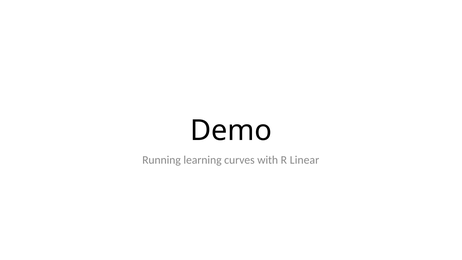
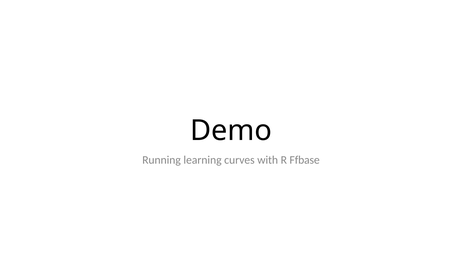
Linear: Linear -> Ffbase (305, 160)
